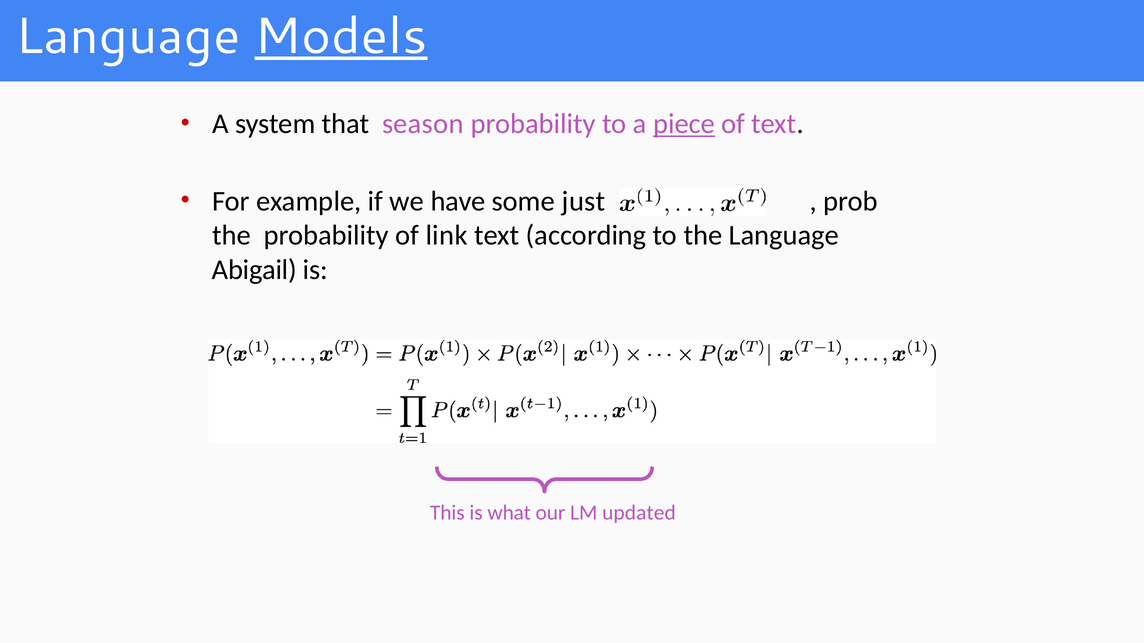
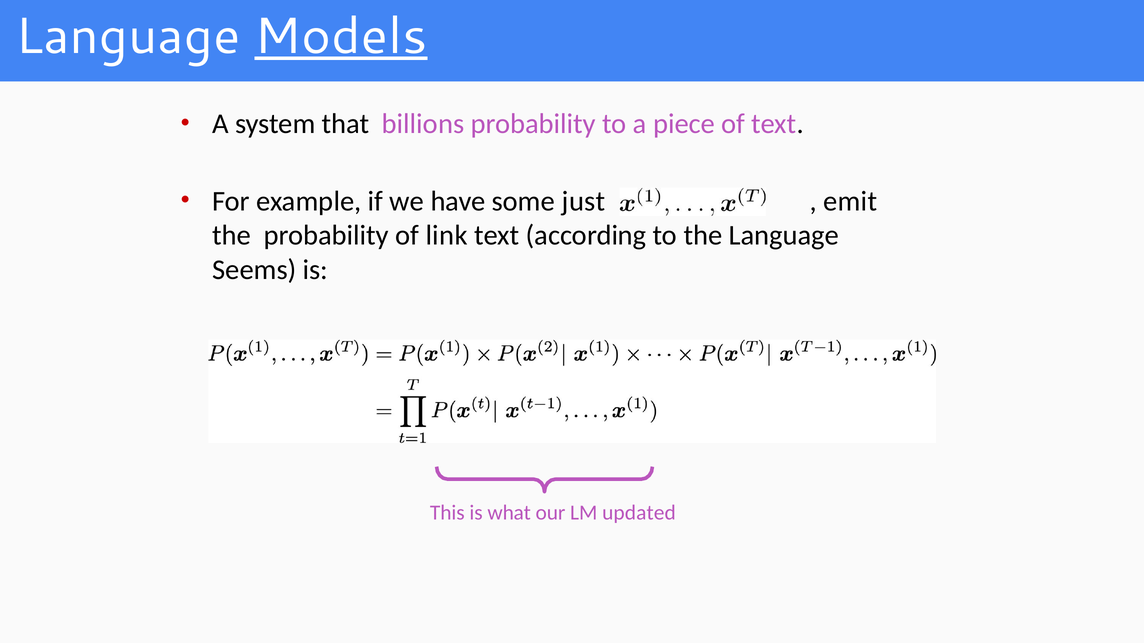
season: season -> billions (423, 124)
piece underline: present -> none (684, 124)
prob: prob -> emit (850, 201)
Abigail: Abigail -> Seems (254, 270)
